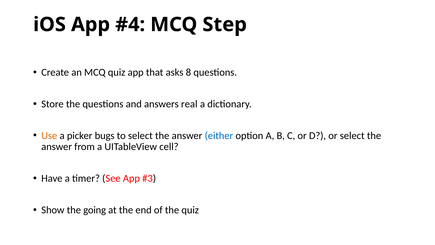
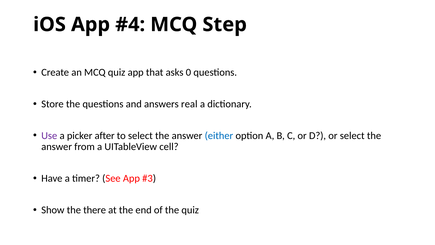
8: 8 -> 0 (188, 72)
Use colour: orange -> purple (49, 135)
bugs: bugs -> after (105, 135)
going: going -> there (95, 210)
